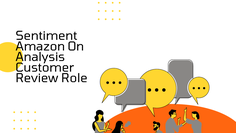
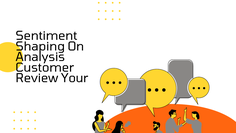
Amazon: Amazon -> Shaping (40, 46)
Role: Role -> Your (75, 78)
